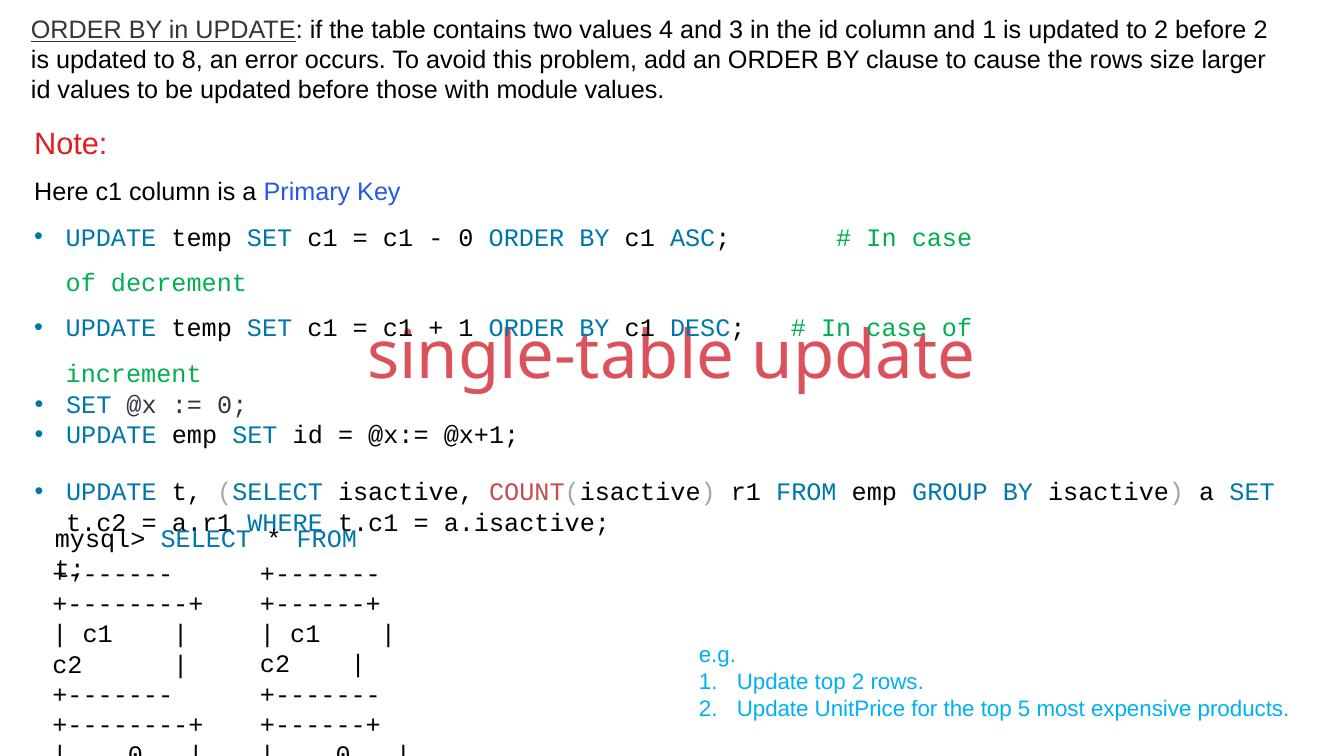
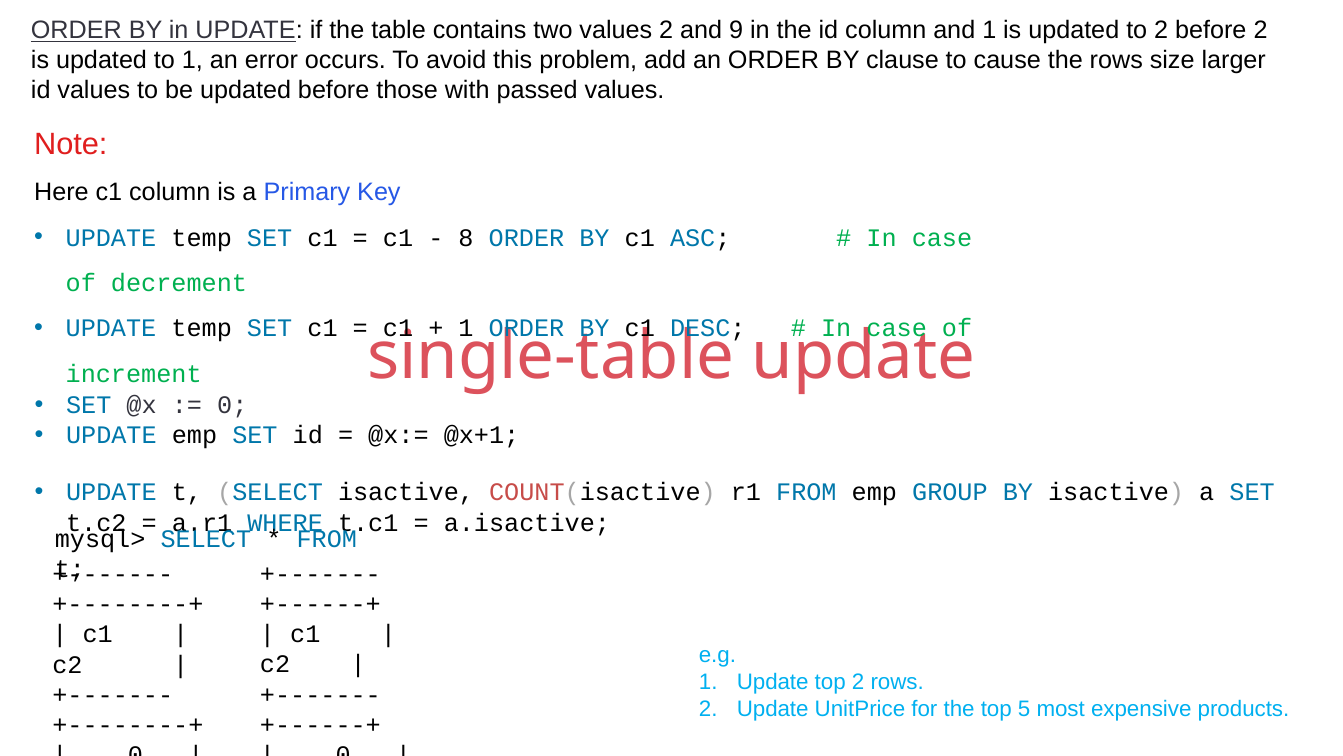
values 4: 4 -> 2 (666, 30)
3: 3 -> 9 (736, 30)
to 8: 8 -> 1 (192, 60)
module: module -> passed (537, 91)
0: 0 -> 8 (466, 238)
